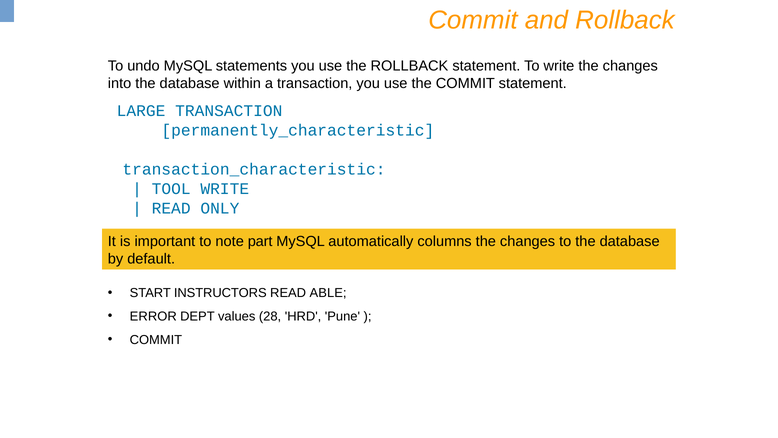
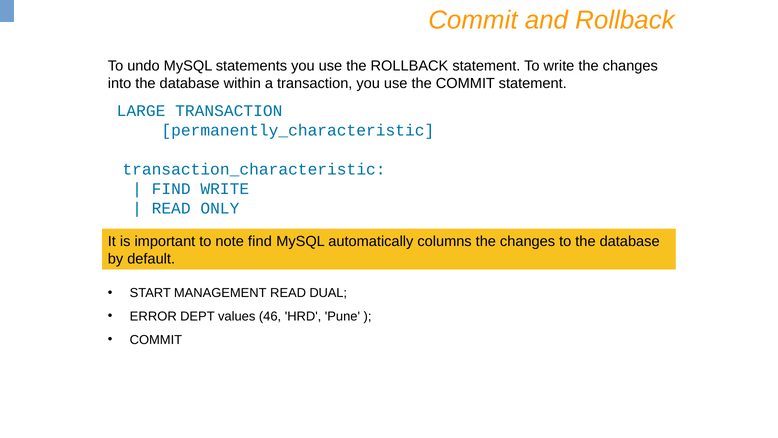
TOOL: TOOL -> FIND (171, 189)
note part: part -> find (260, 241)
INSTRUCTORS: INSTRUCTORS -> MANAGEMENT (220, 293)
ABLE: ABLE -> DUAL (328, 293)
28: 28 -> 46 (270, 316)
